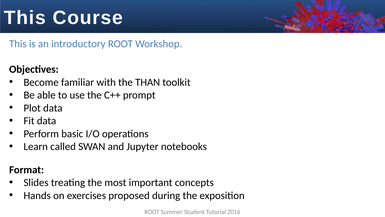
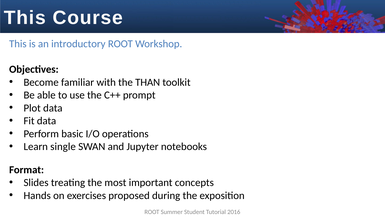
called: called -> single (63, 146)
